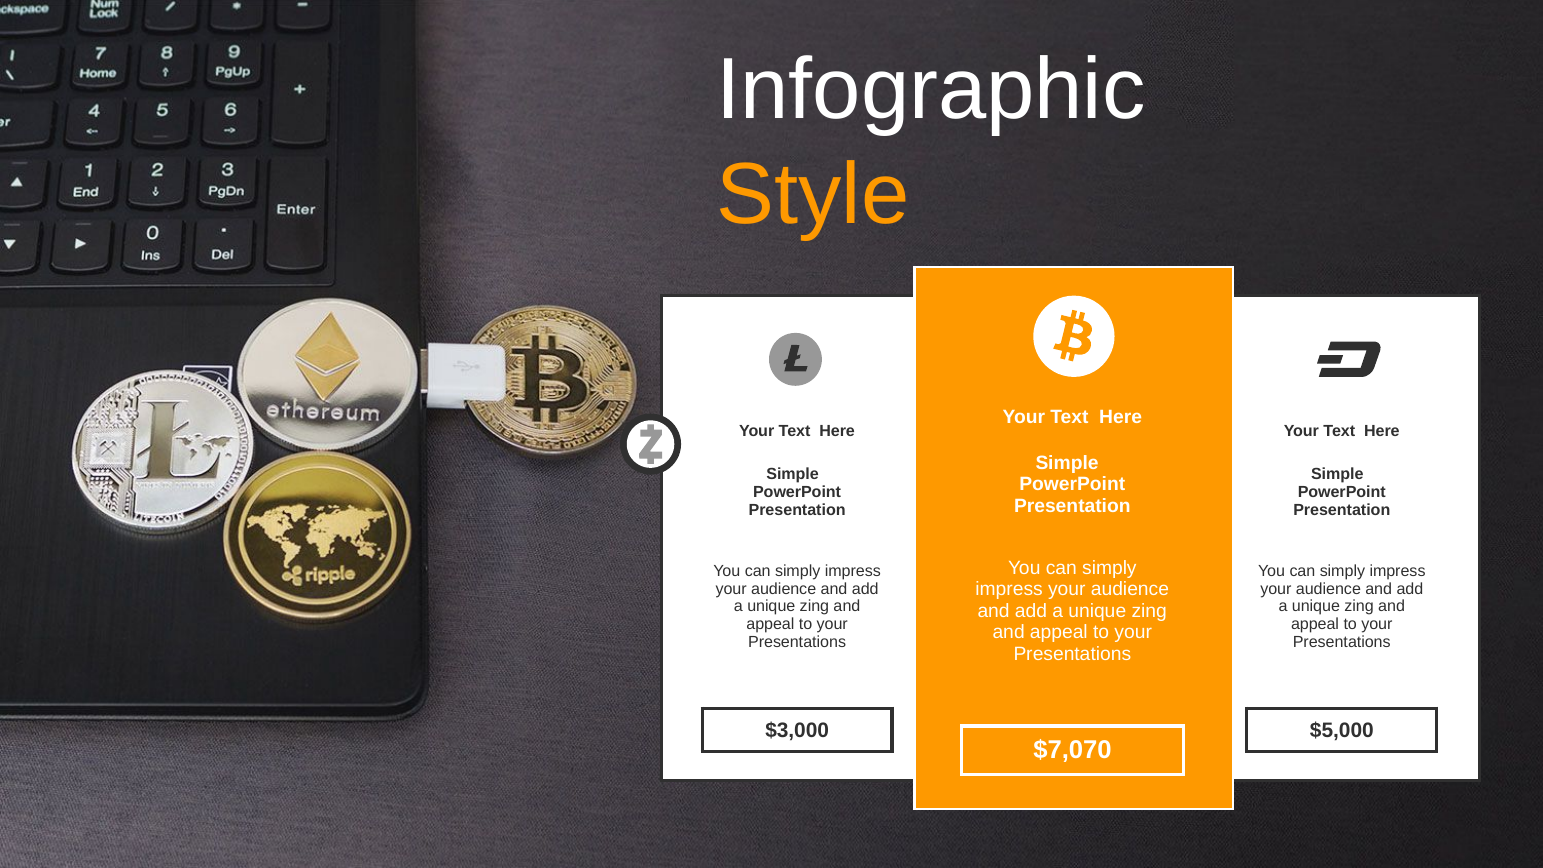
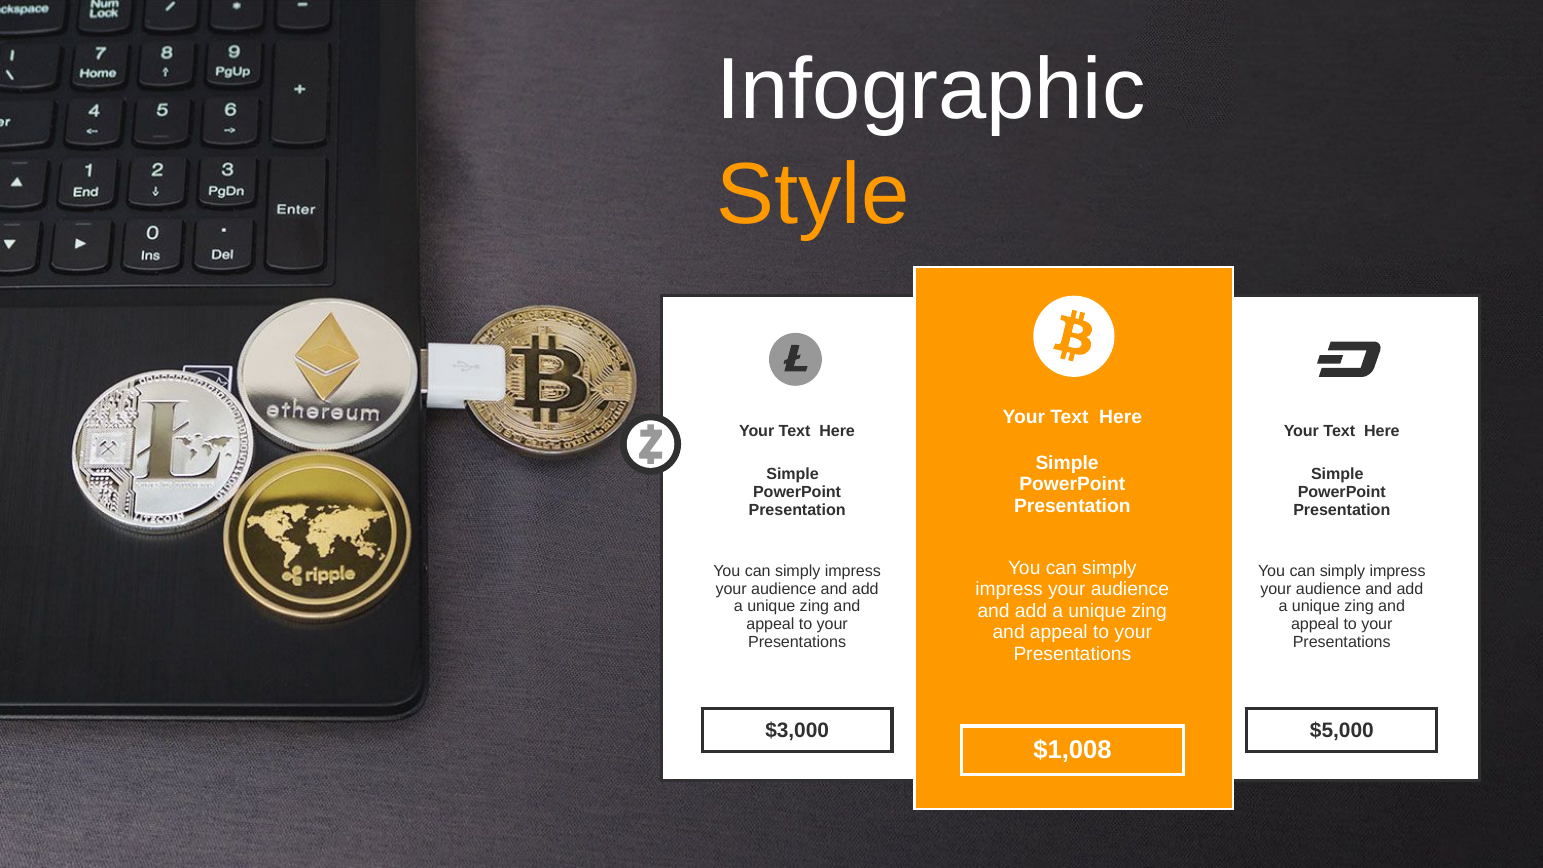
$7,070: $7,070 -> $1,008 (1072, 750)
